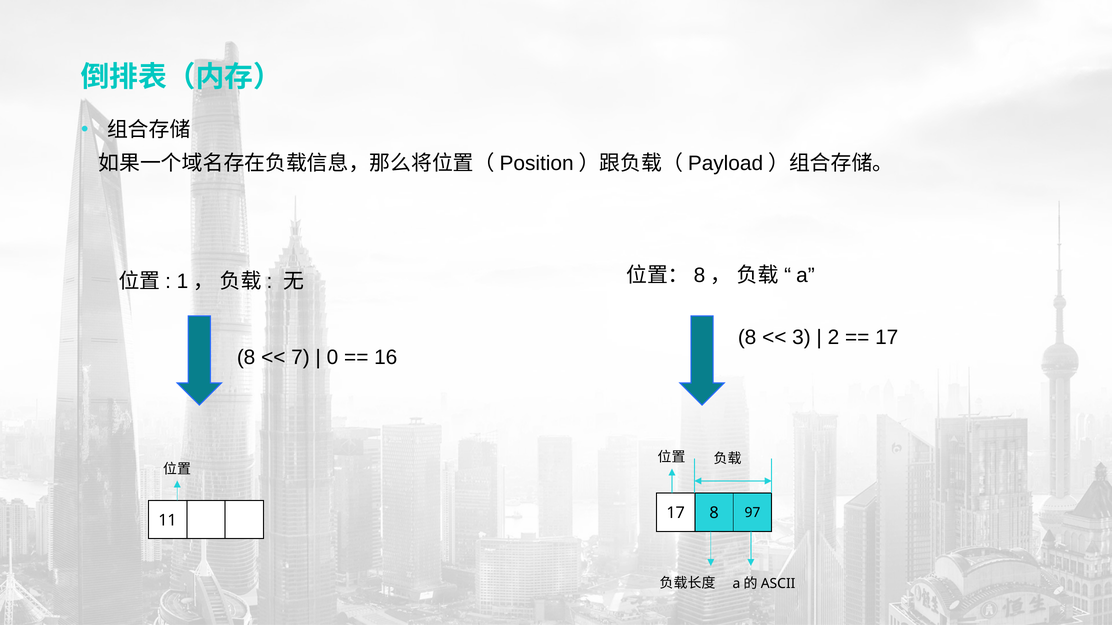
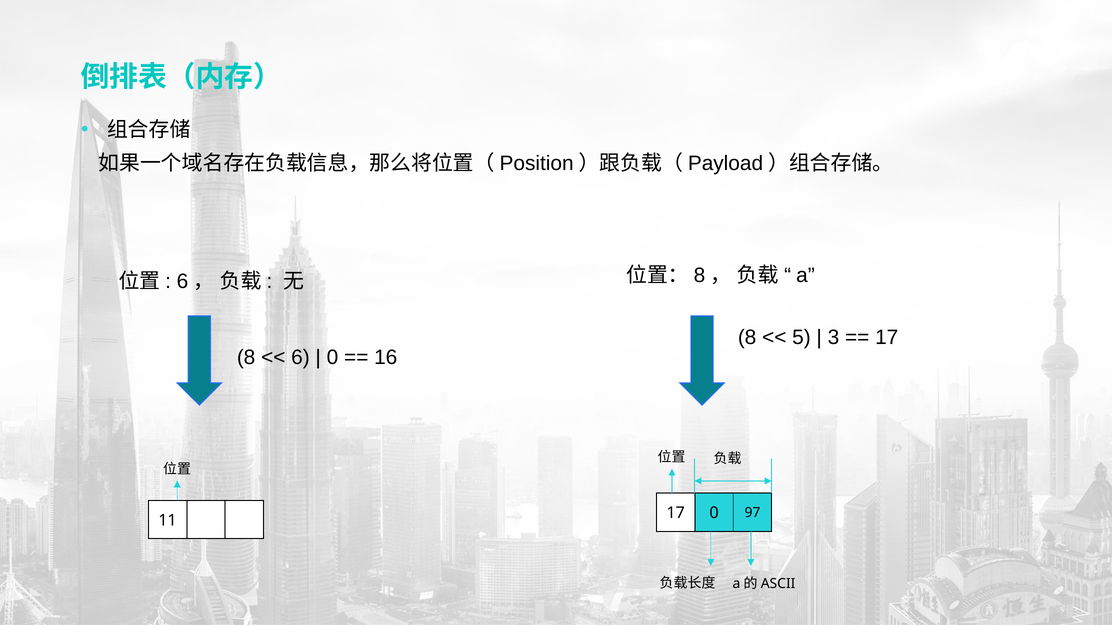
1: 1 -> 6 (183, 282)
3: 3 -> 5 (801, 337)
2: 2 -> 3 (833, 337)
7: 7 -> 6 (300, 358)
17 8: 8 -> 0 (714, 513)
